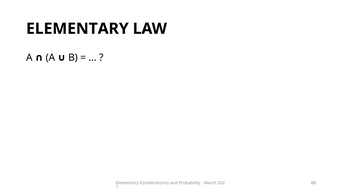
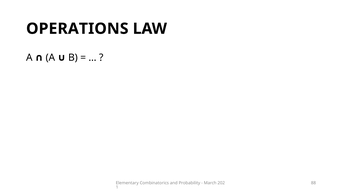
ELEMENTARY: ELEMENTARY -> OPERATIONS (77, 29)
